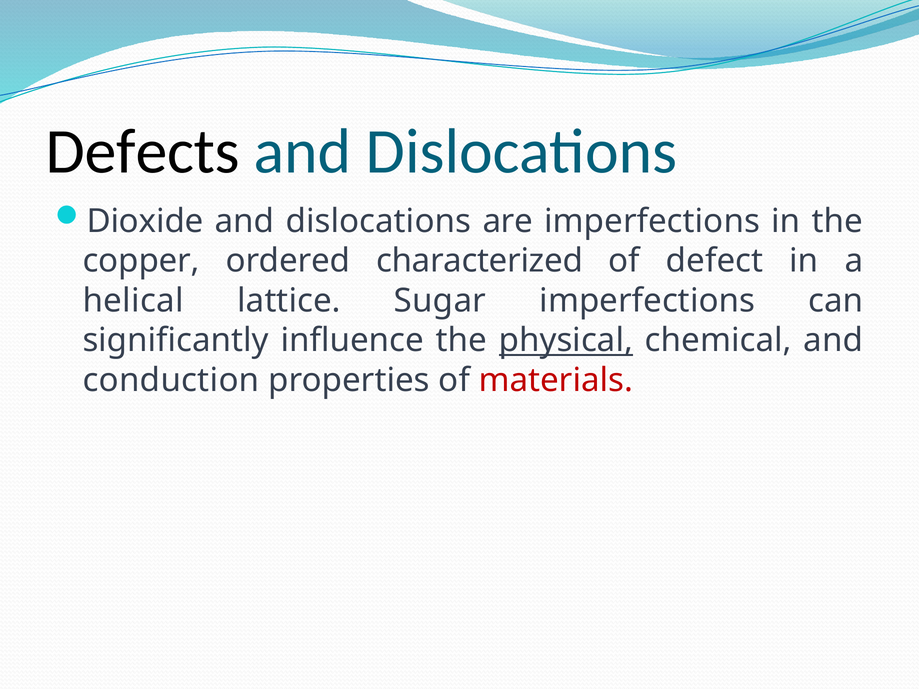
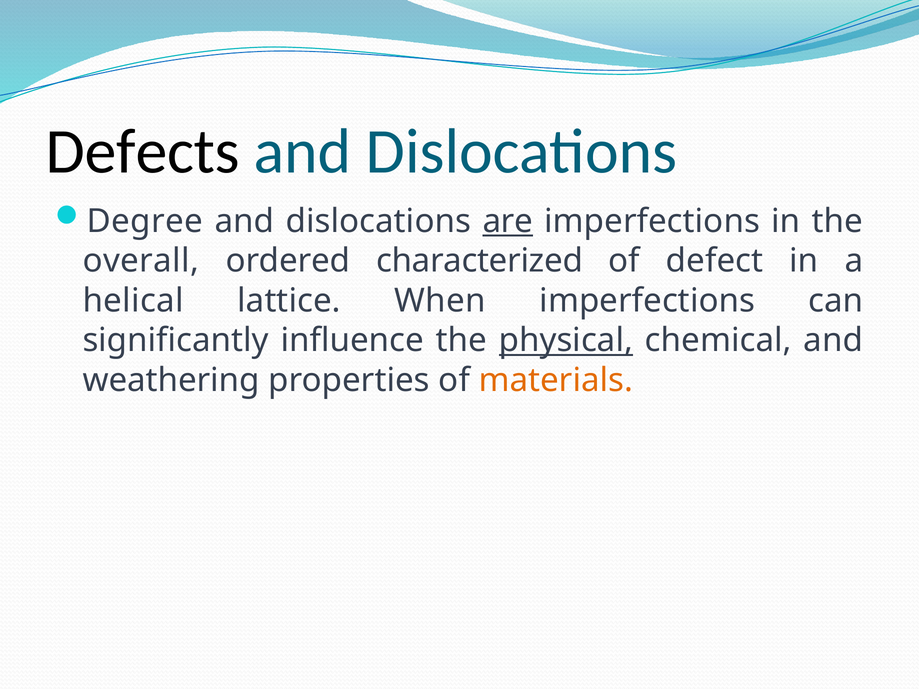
Dioxide: Dioxide -> Degree (145, 221)
are underline: none -> present (508, 221)
copper: copper -> overall (141, 261)
Sugar: Sugar -> When (440, 301)
conduction: conduction -> weathering (171, 380)
materials colour: red -> orange (556, 380)
